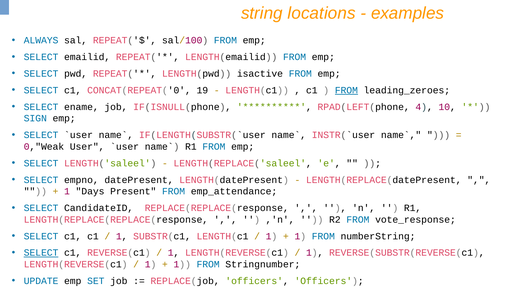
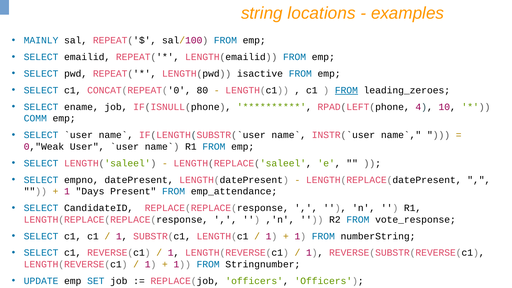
ALWAYS: ALWAYS -> MAINLY (41, 40)
19: 19 -> 80 (202, 90)
SIGN: SIGN -> COMM (35, 118)
SELECT underline: present -> none (41, 253)
